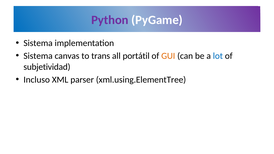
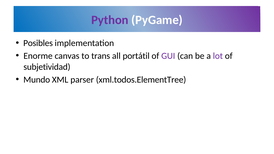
Sistema: Sistema -> Posibles (38, 43)
Sistema: Sistema -> Enorme (38, 56)
GUI colour: orange -> purple (168, 56)
lot colour: blue -> purple (218, 56)
Incluso: Incluso -> Mundo (37, 80)
xml.using.ElementTree: xml.using.ElementTree -> xml.todos.ElementTree (141, 80)
